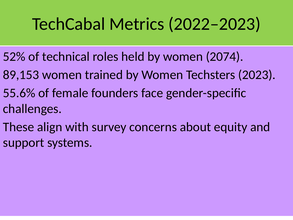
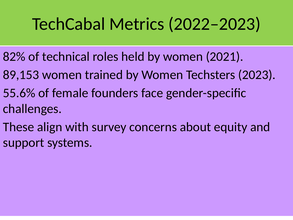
52%: 52% -> 82% (14, 56)
2074: 2074 -> 2021 (225, 56)
